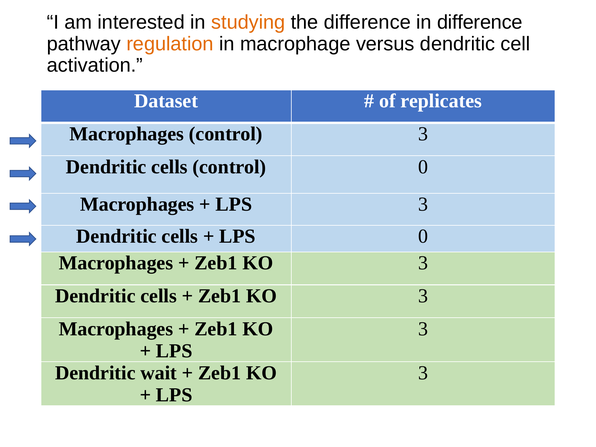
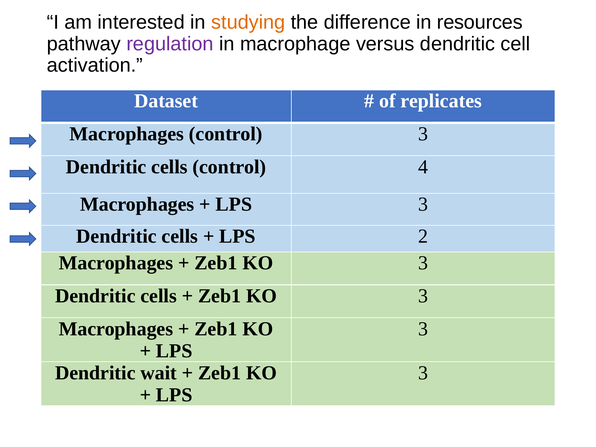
in difference: difference -> resources (480, 22)
regulation colour: orange -> purple (170, 44)
control 0: 0 -> 4 (423, 167)
LPS 0: 0 -> 2 (423, 236)
